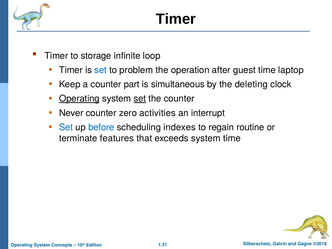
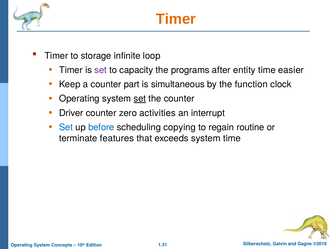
Timer colour: black -> orange (176, 19)
set colour: blue -> purple (101, 70)
problem: problem -> capacity (136, 70)
operation: operation -> programs (190, 70)
guest: guest -> entity (244, 70)
laptop: laptop -> easier (291, 70)
deleting: deleting -> function (251, 84)
Operating underline: present -> none (79, 99)
Never: Never -> Driver (71, 113)
indexes: indexes -> copying (180, 127)
